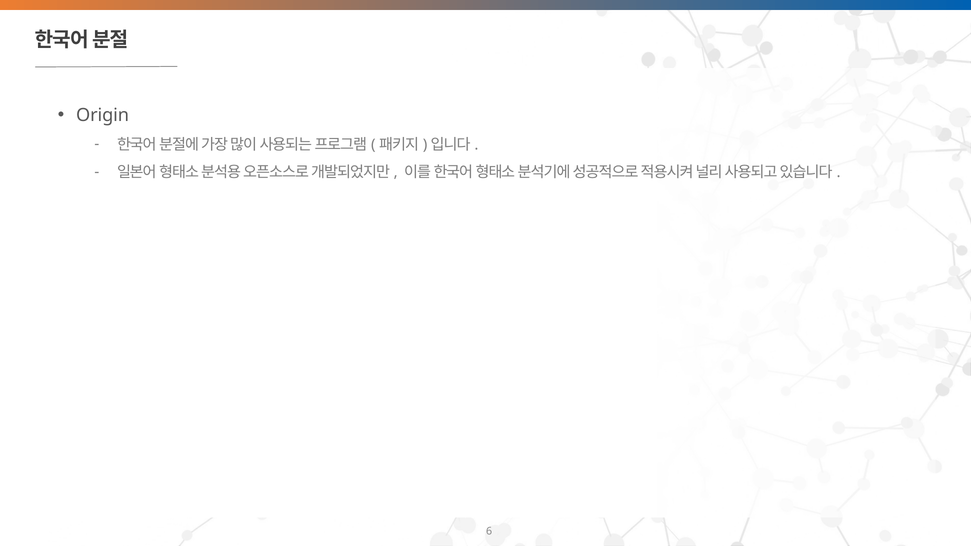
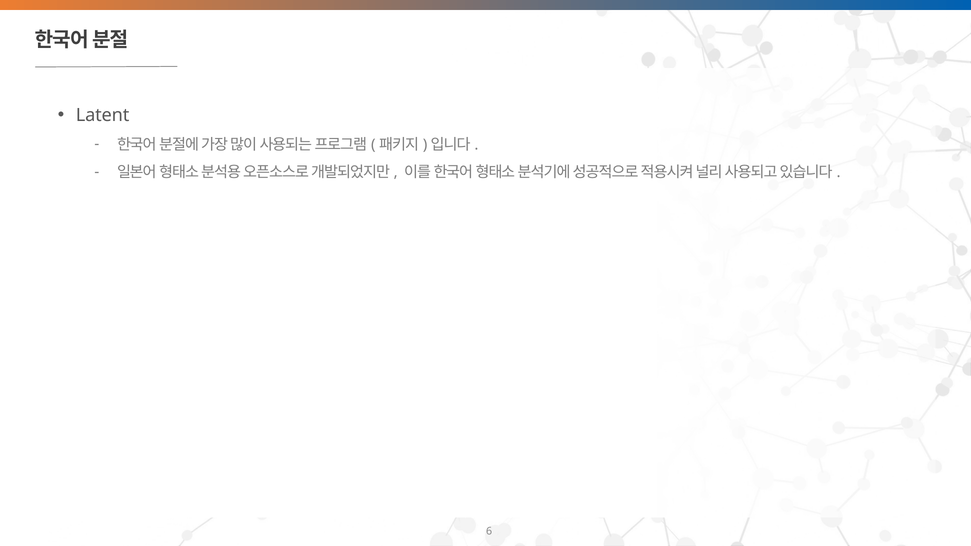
Origin: Origin -> Latent (103, 115)
